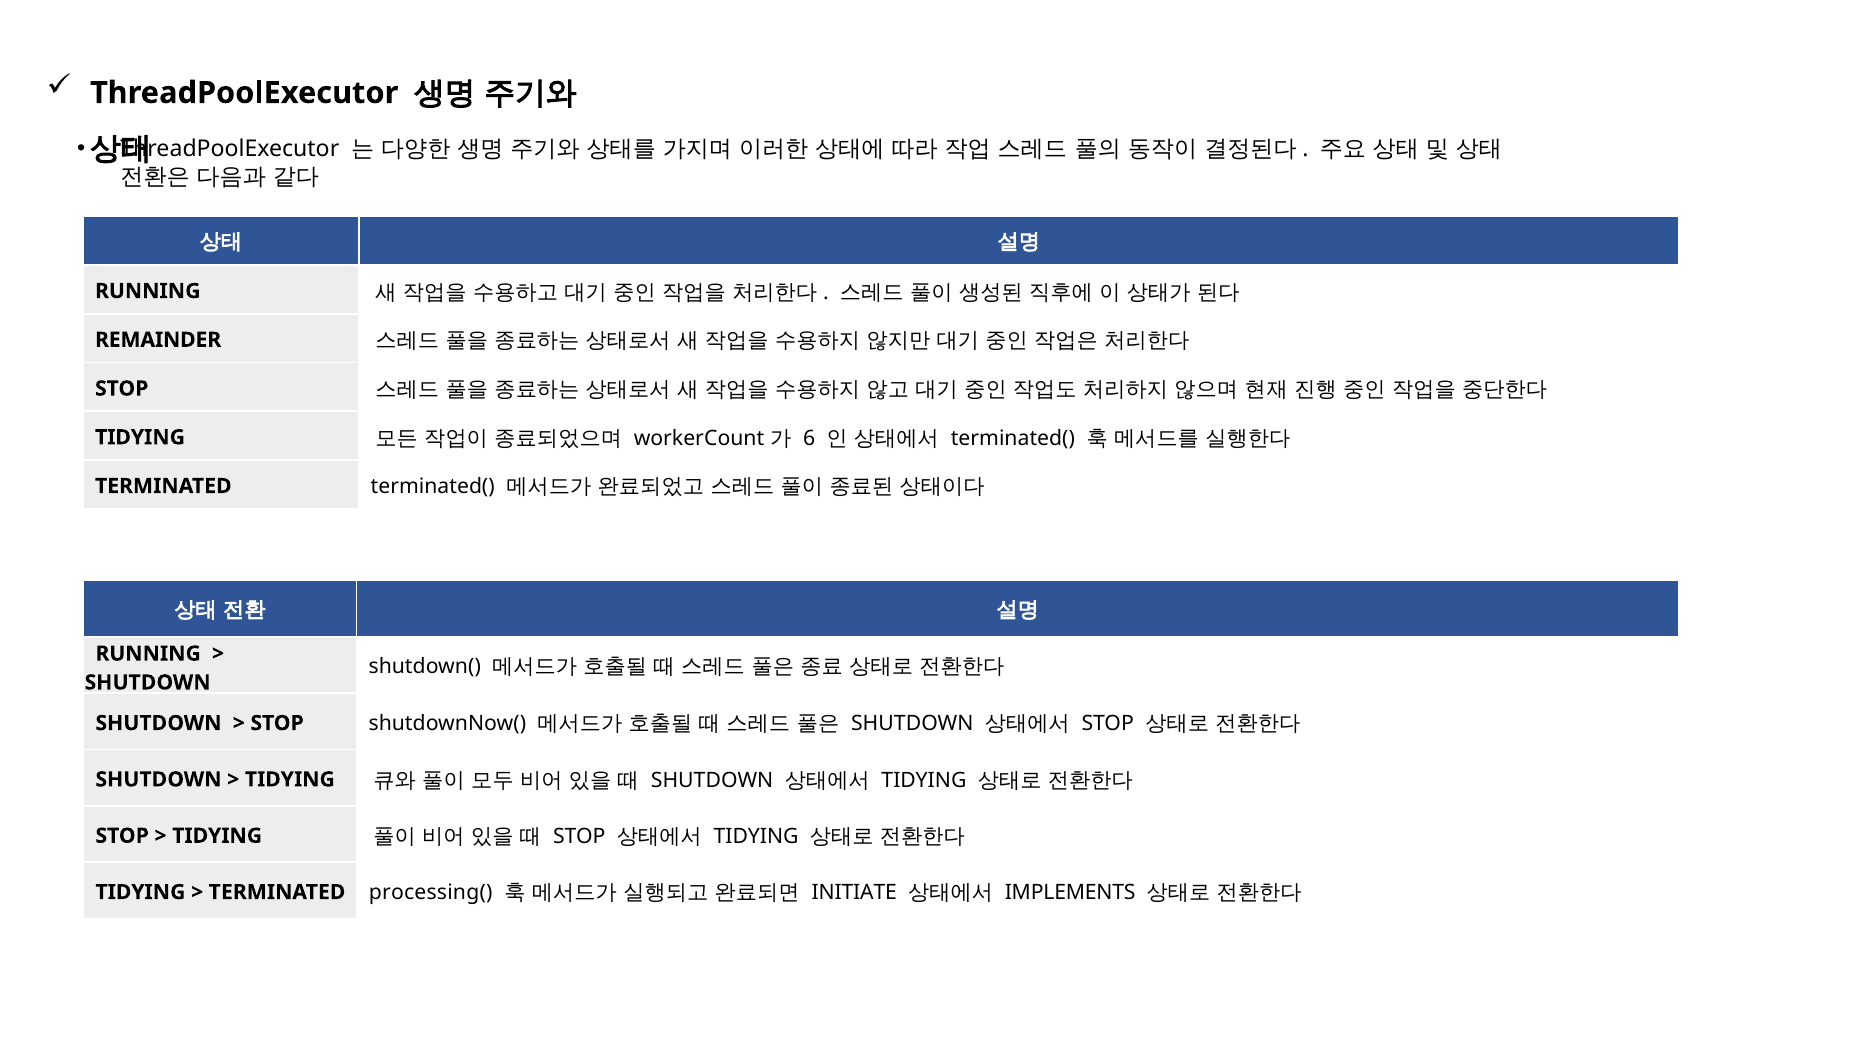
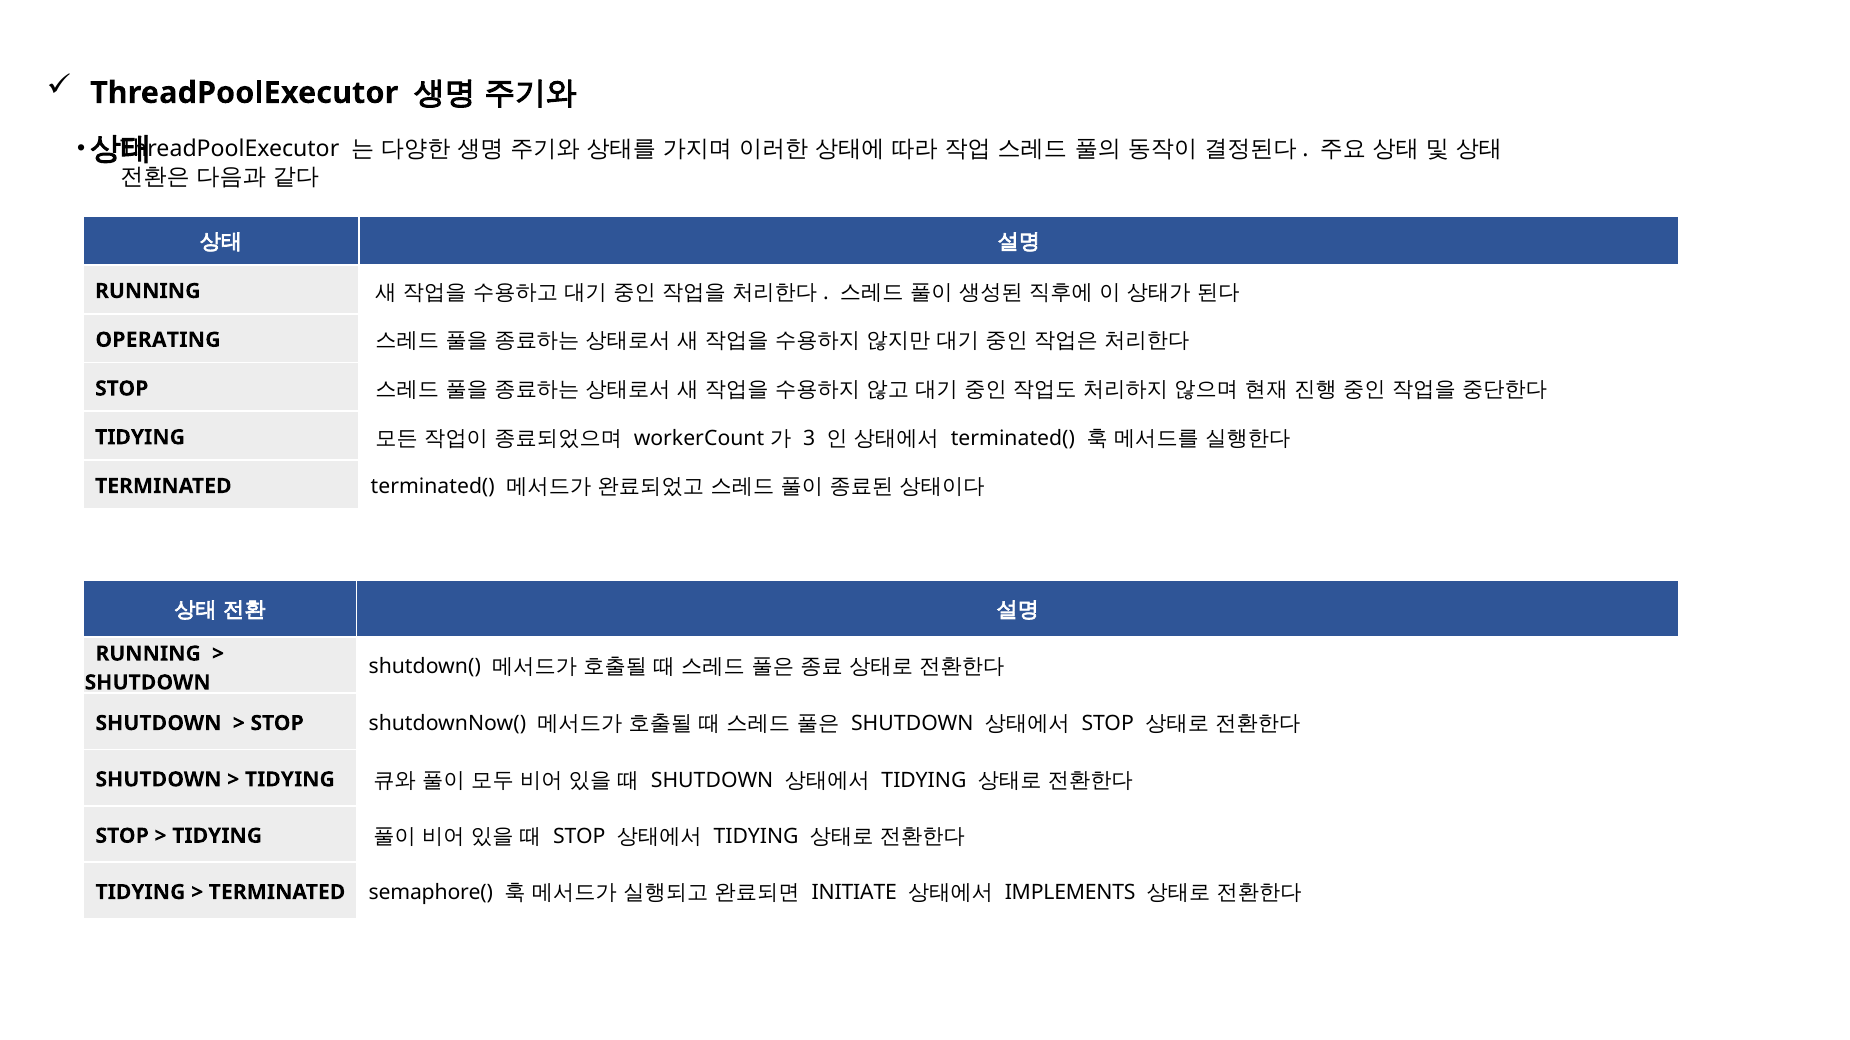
REMAINDER: REMAINDER -> OPERATING (158, 340)
6: 6 -> 3 (809, 439)
processing(: processing( -> semaphore( (431, 893)
